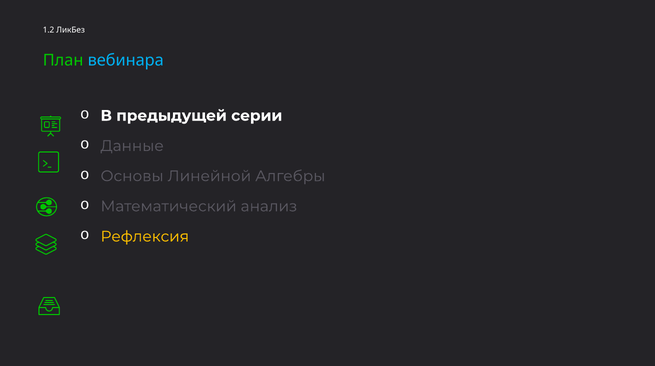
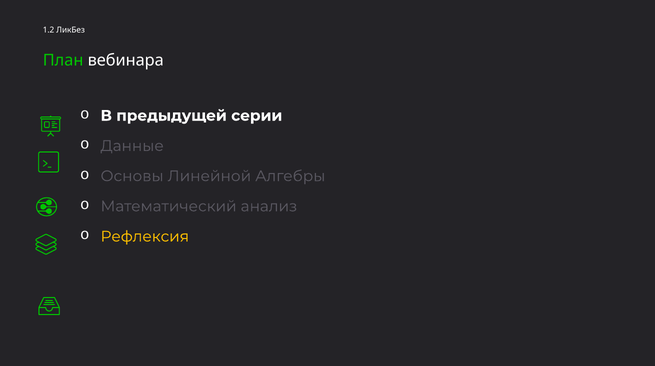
вебинара colour: light blue -> white (126, 60)
